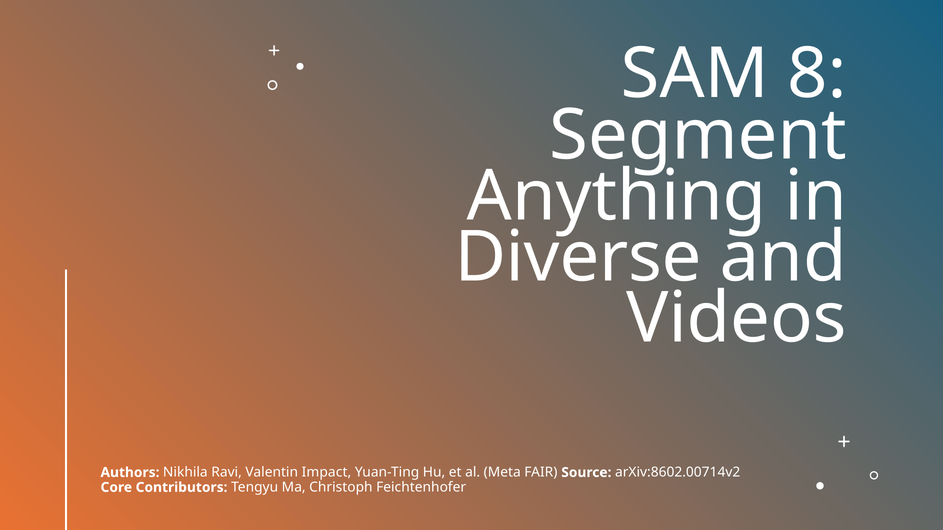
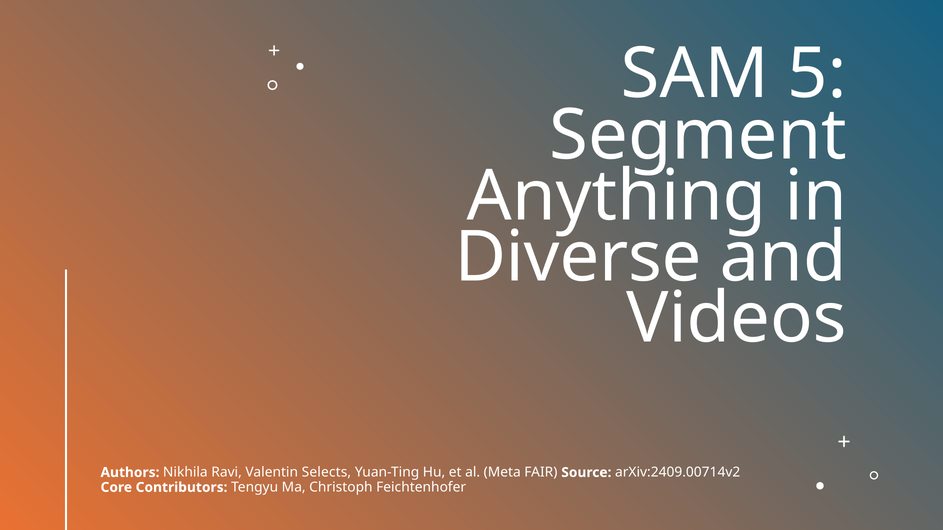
8: 8 -> 5 (817, 74)
Impact: Impact -> Selects (326, 473)
arXiv:8602.00714v2: arXiv:8602.00714v2 -> arXiv:2409.00714v2 (678, 473)
